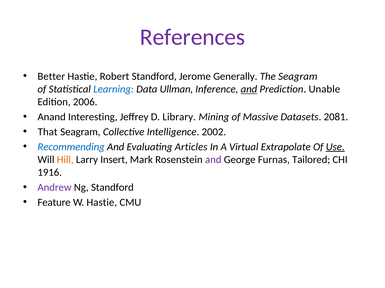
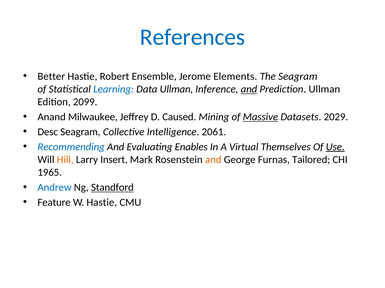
References colour: purple -> blue (193, 37)
Robert Standford: Standford -> Ensemble (154, 76)
Generally: Generally -> Elements (235, 76)
Prediction Unable: Unable -> Ullman (324, 89)
2006: 2006 -> 2099 (85, 102)
Interesting: Interesting -> Milwaukee (93, 117)
Library: Library -> Caused (179, 117)
Massive underline: none -> present (260, 117)
2081: 2081 -> 2029 (336, 117)
That: That -> Desc (48, 132)
2002: 2002 -> 2061 (214, 132)
Articles: Articles -> Enables (191, 147)
Extrapolate: Extrapolate -> Themselves (286, 147)
and colour: purple -> orange (213, 160)
1916: 1916 -> 1965 (50, 173)
Andrew colour: purple -> blue (55, 188)
Standford underline: none -> present (112, 188)
